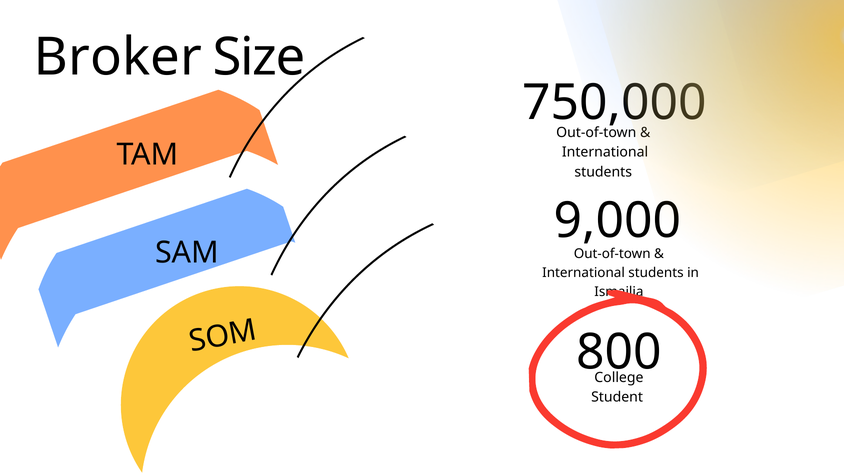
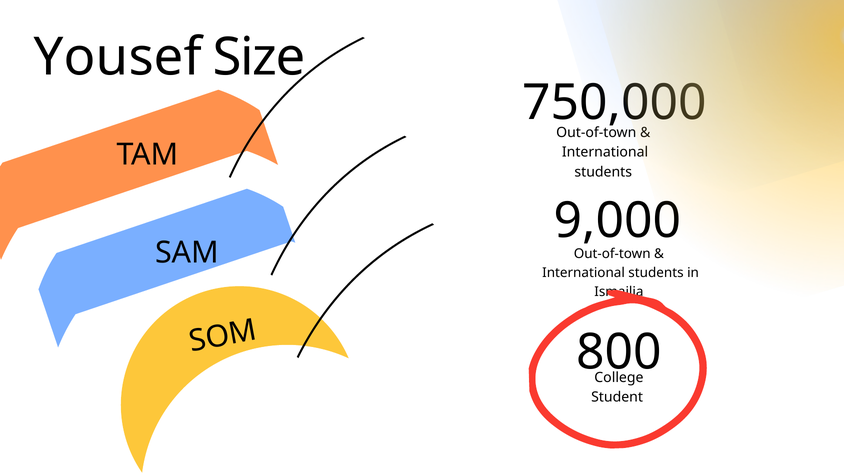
Broker: Broker -> Yousef (118, 57)
